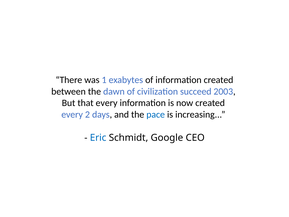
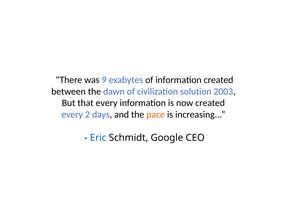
1: 1 -> 9 (104, 80)
succeed: succeed -> solution (196, 91)
pace colour: blue -> orange (156, 114)
